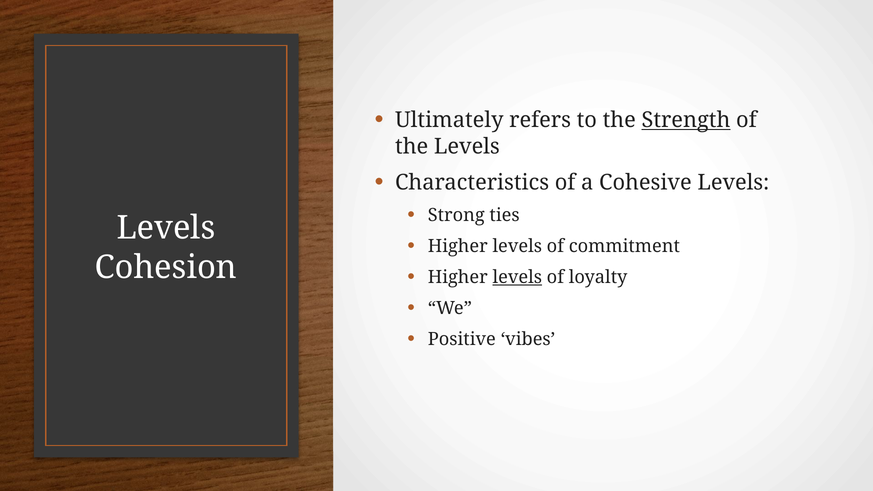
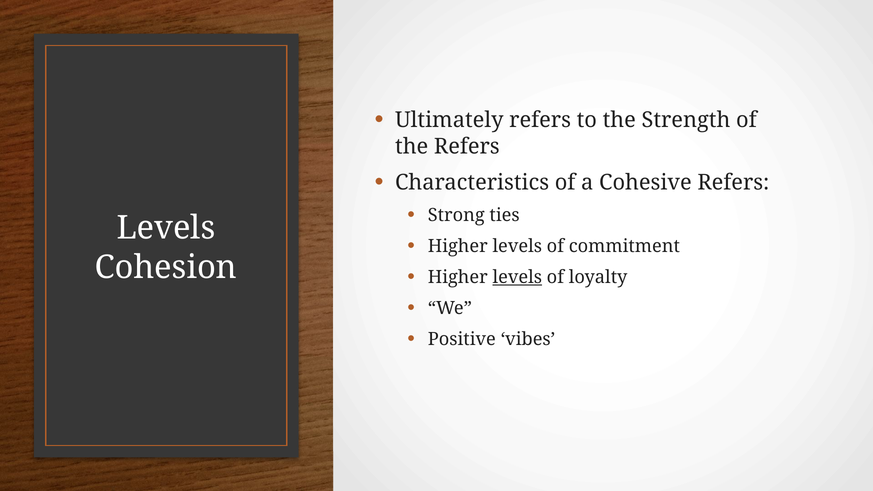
Strength underline: present -> none (686, 120)
the Levels: Levels -> Refers (467, 146)
Cohesive Levels: Levels -> Refers (733, 182)
